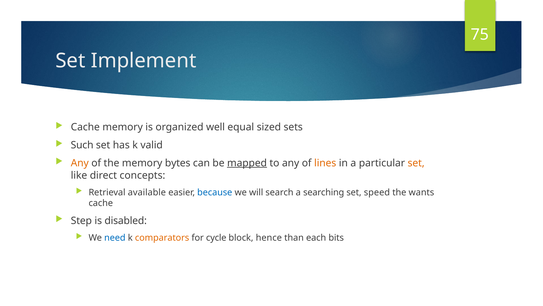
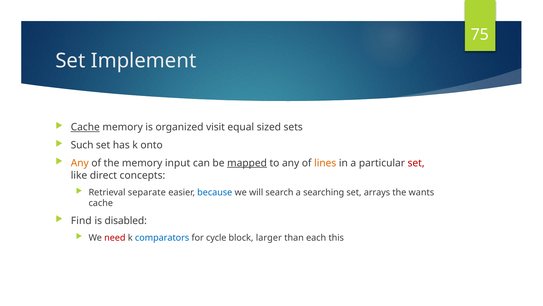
Cache underline: none -> present (85, 127)
well: well -> visit (215, 127)
valid: valid -> onto (152, 145)
bytes: bytes -> input (178, 163)
set colour: orange -> red (416, 163)
available: available -> separate (147, 192)
speed: speed -> arrays (377, 192)
Step: Step -> Find (81, 220)
need colour: blue -> red (115, 237)
comparators colour: orange -> blue (162, 237)
hence: hence -> larger (269, 237)
bits: bits -> this (336, 237)
